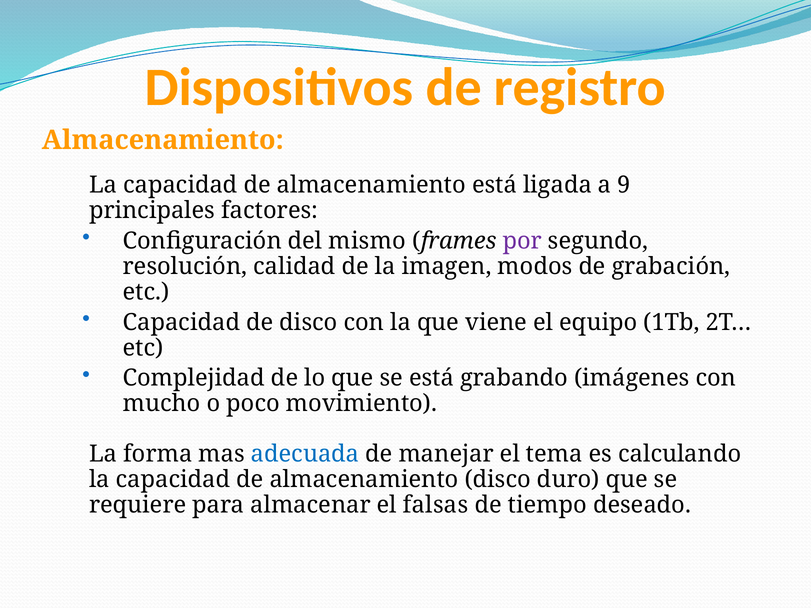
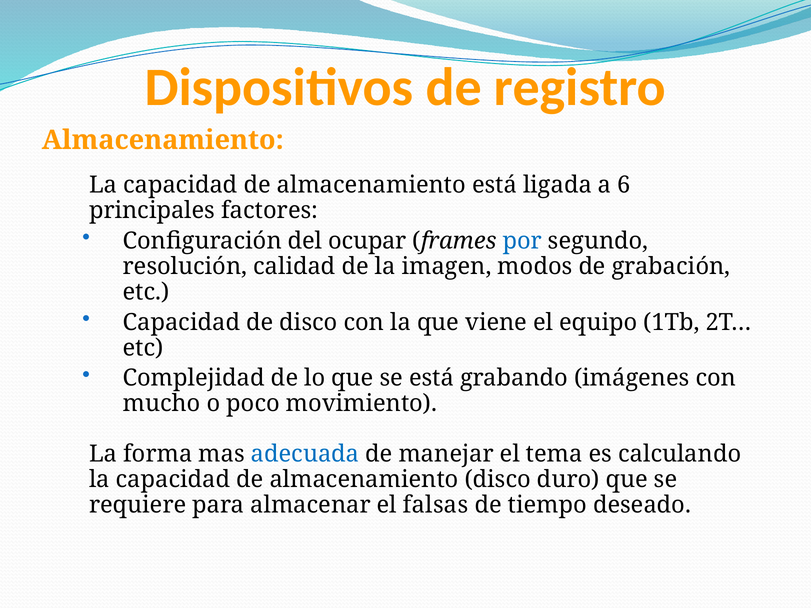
9: 9 -> 6 (624, 185)
mismo: mismo -> ocupar (368, 241)
por colour: purple -> blue (522, 241)
